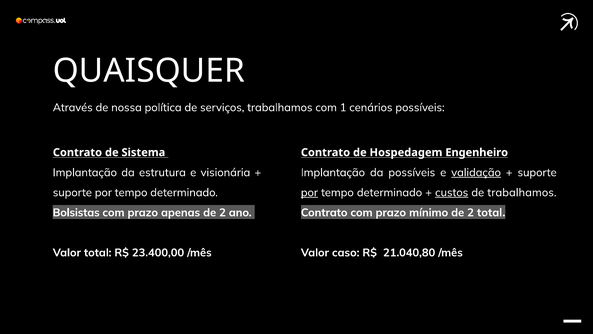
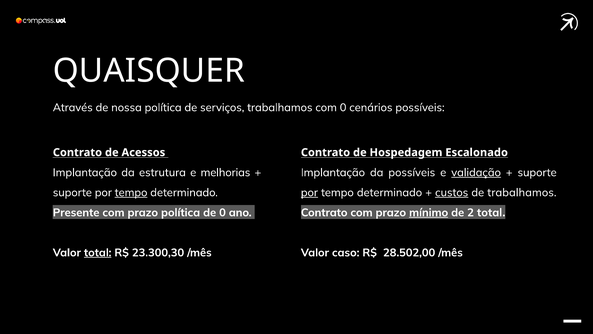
com 1: 1 -> 0 (343, 107)
Sistema: Sistema -> Acessos (143, 152)
Engenheiro: Engenheiro -> Escalonado (477, 152)
visionária: visionária -> melhorias (225, 172)
tempo underline: none -> present (131, 192)
Bolsistas: Bolsistas -> Presente (76, 212)
prazo apenas: apenas -> política (181, 212)
2: 2 -> 0 (222, 212)
mínimo underline: none -> present (429, 212)
total underline: none -> present (98, 252)
23.400,00: 23.400,00 -> 23.300,30 (158, 252)
21.040,80: 21.040,80 -> 28.502,00 (409, 252)
